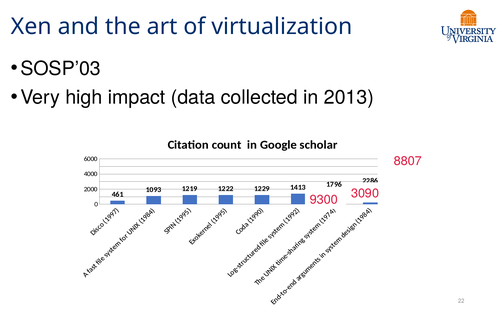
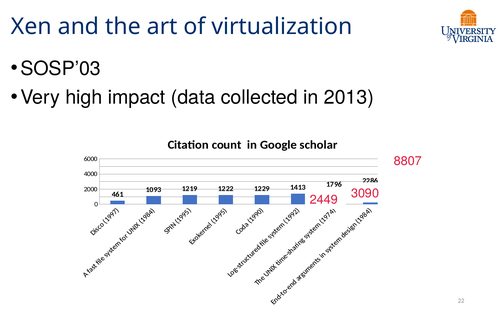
9300: 9300 -> 2449 (324, 200)
